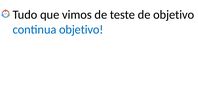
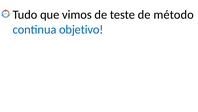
de objetivo: objetivo -> método (174, 15)
